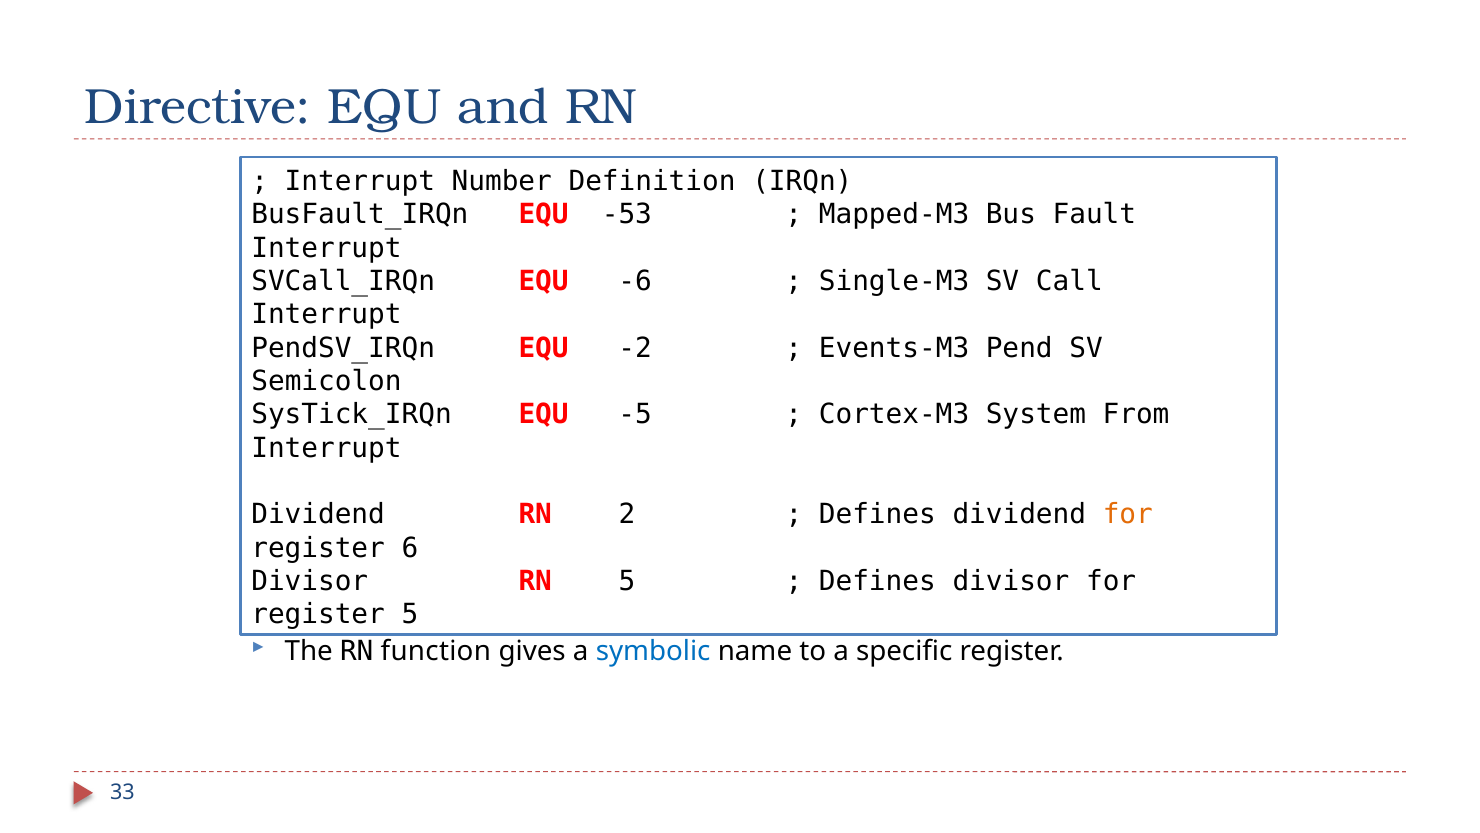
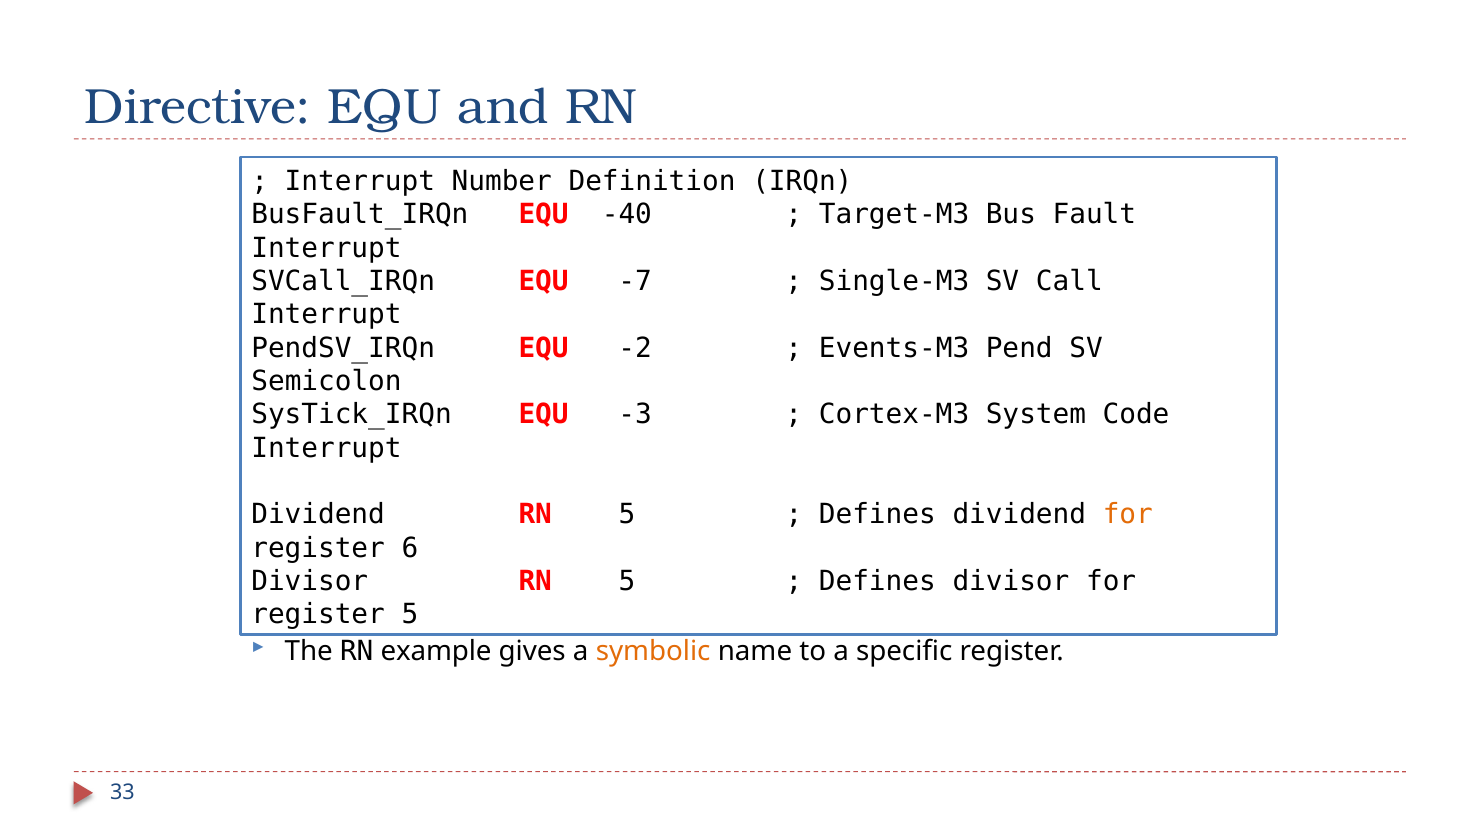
-53: -53 -> -40 (627, 215)
Mapped-M3: Mapped-M3 -> Target-M3 (894, 215)
-6: -6 -> -7 (635, 281)
-5: -5 -> -3 (635, 414)
System From: From -> Code (1136, 414)
2: 2 -> 5 (627, 514)
function: function -> example (436, 651)
symbolic colour: blue -> orange (653, 651)
